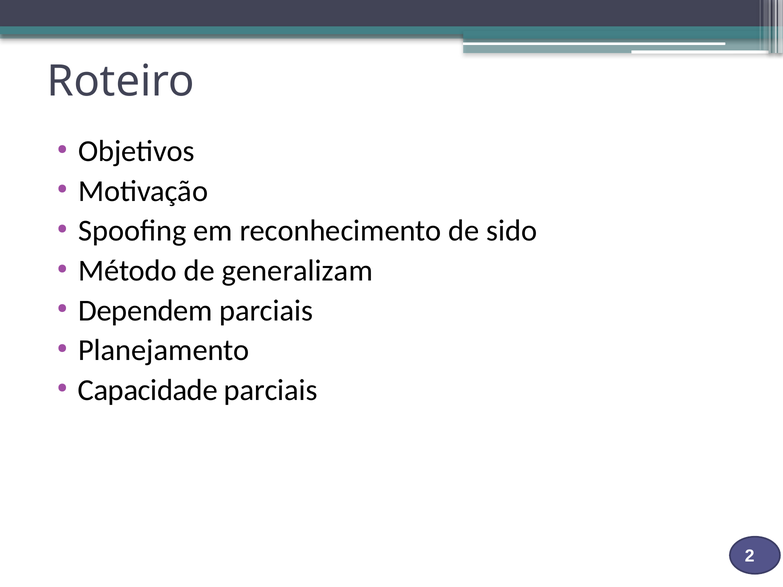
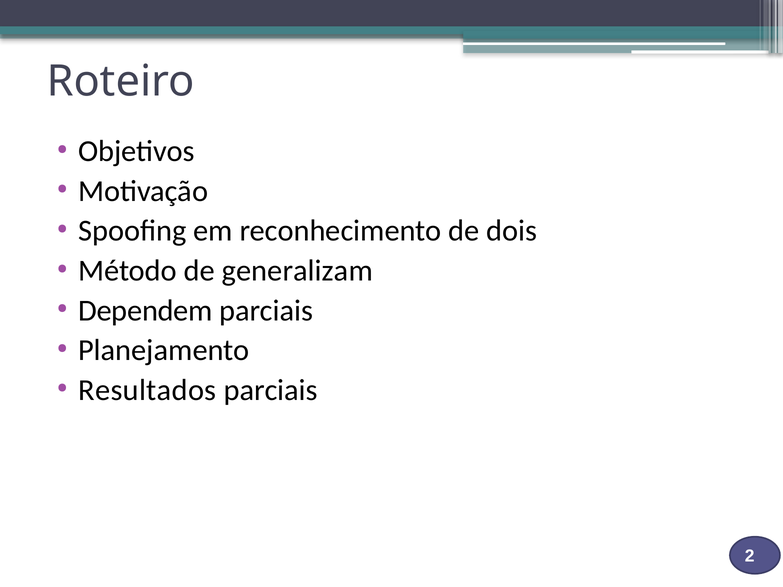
sido: sido -> dois (512, 231)
Capacidade: Capacidade -> Resultados (147, 390)
